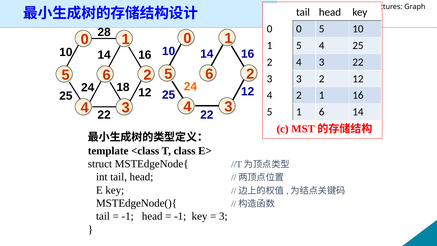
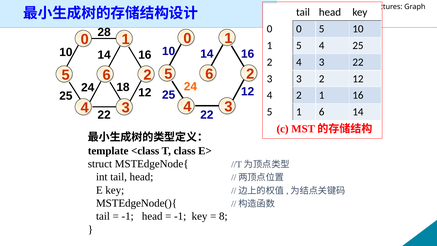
3: 3 -> 8 (223, 216)
